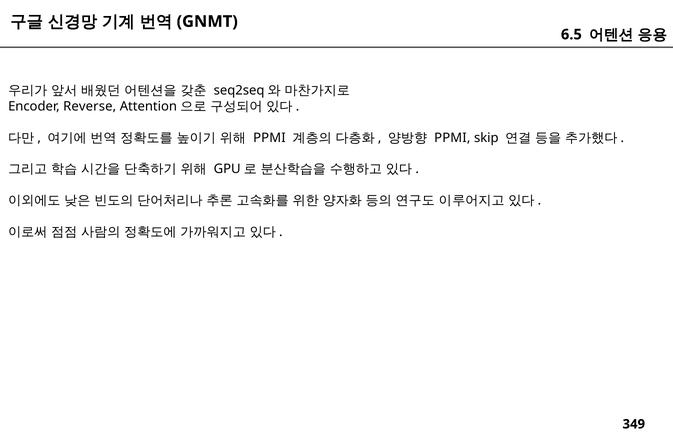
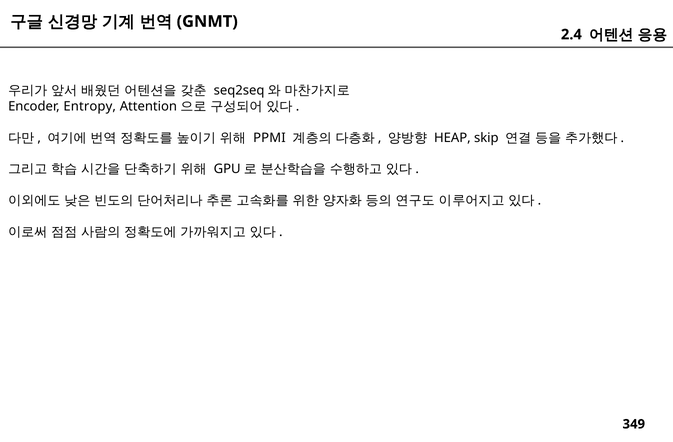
6.5: 6.5 -> 2.4 (571, 34)
Reverse: Reverse -> Entropy (90, 106)
PPMI: PPMI -> HEAP (452, 138)
